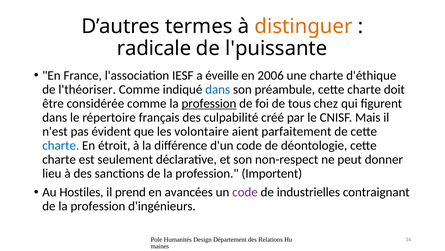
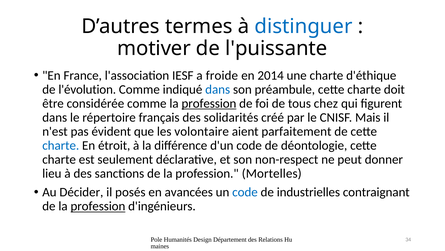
distinguer colour: orange -> blue (304, 26)
radicale: radicale -> motiver (154, 48)
éveille: éveille -> froide (222, 75)
2006: 2006 -> 2014 (271, 75)
l'théoriser: l'théoriser -> l'évolution (87, 89)
culpabilité: culpabilité -> solidarités (231, 117)
Importent: Importent -> Mortelles (272, 173)
Hostiles: Hostiles -> Décider (81, 192)
prend: prend -> posés (130, 192)
code colour: purple -> blue (245, 192)
profession underline: none -> present (98, 206)
